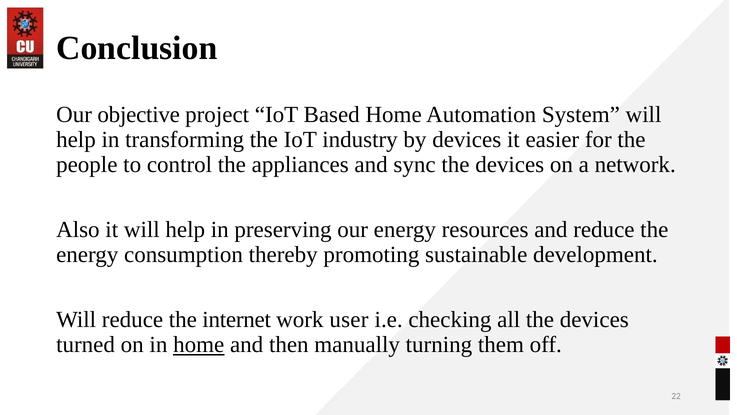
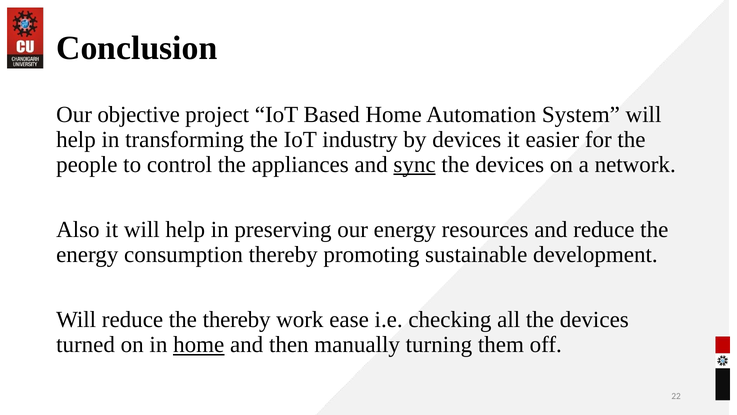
sync underline: none -> present (415, 164)
the internet: internet -> thereby (237, 319)
user: user -> ease (349, 319)
